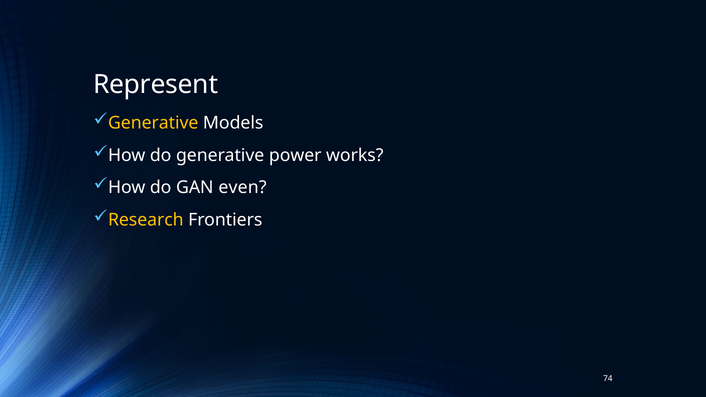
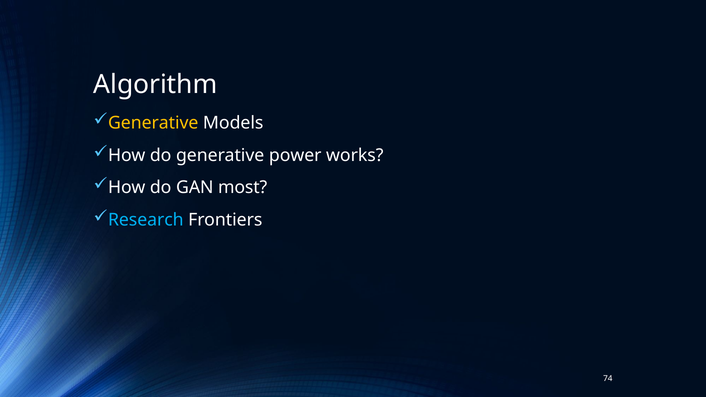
Represent: Represent -> Algorithm (155, 84)
even: even -> most (243, 188)
Research colour: yellow -> light blue (146, 220)
